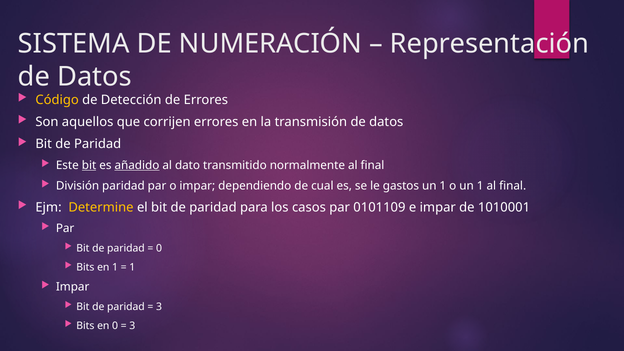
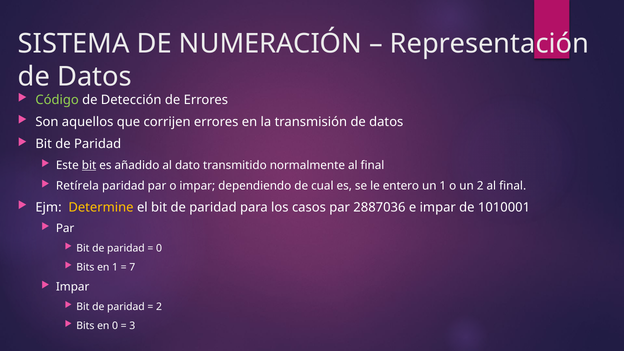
Código colour: yellow -> light green (57, 100)
añadido underline: present -> none (137, 165)
División: División -> Retírela (77, 186)
gastos: gastos -> entero (401, 186)
o un 1: 1 -> 2 (480, 186)
0101109: 0101109 -> 2887036 (379, 207)
1: 1 -> 7 (132, 267)
3: 3 -> 2 (159, 307)
